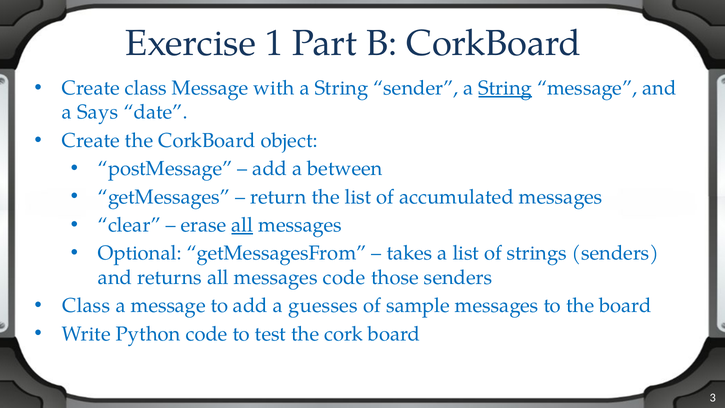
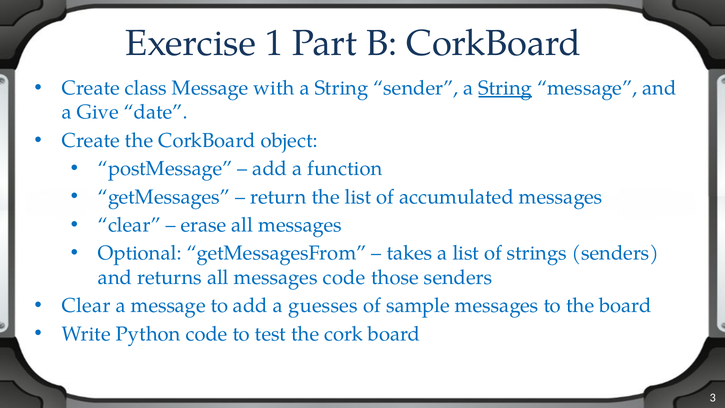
Says: Says -> Give (98, 112)
between: between -> function (345, 169)
all underline: present -> none (242, 225)
Class: Class -> Clear (86, 306)
